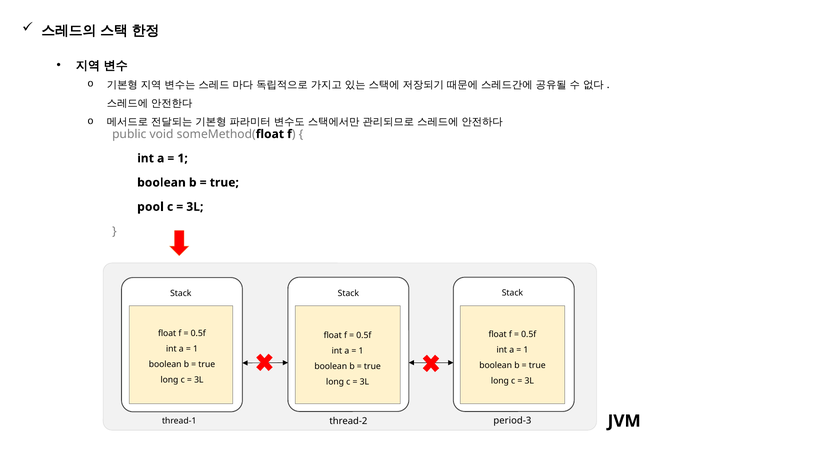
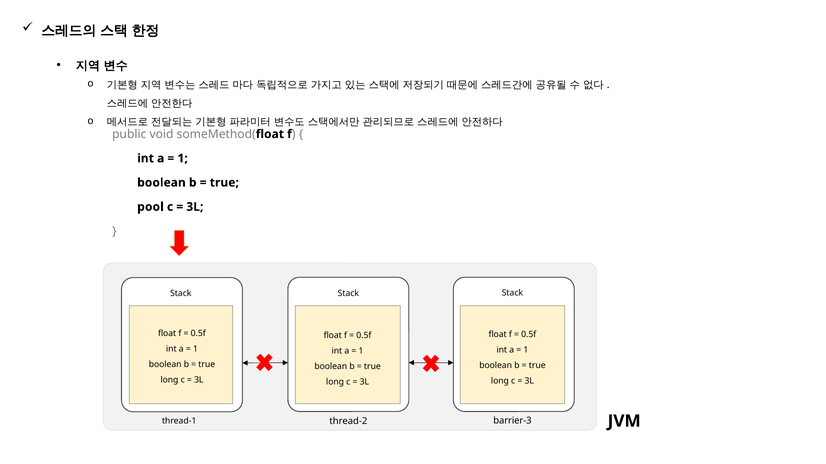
period-3: period-3 -> barrier-3 (512, 421)
